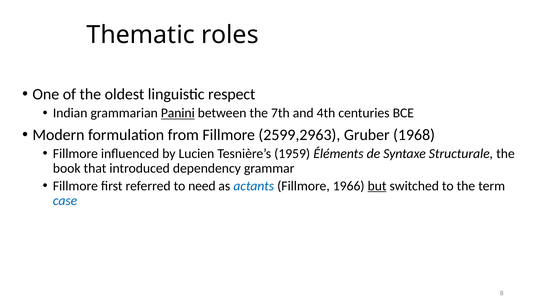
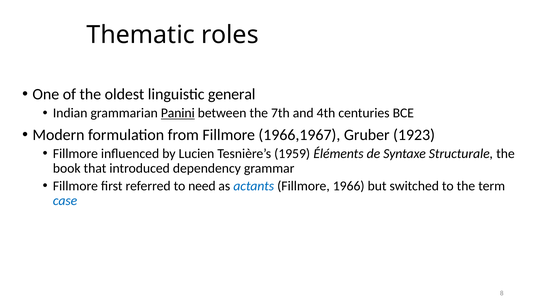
respect: respect -> general (232, 94)
2599,2963: 2599,2963 -> 1966,1967 (299, 135)
1968: 1968 -> 1923 (414, 135)
but underline: present -> none (377, 186)
